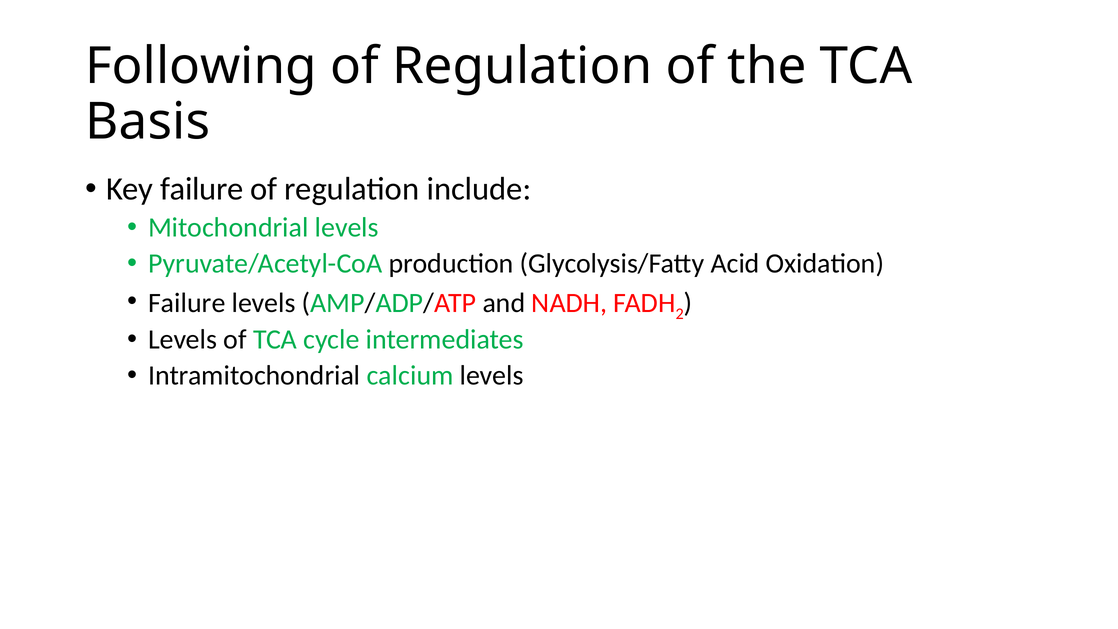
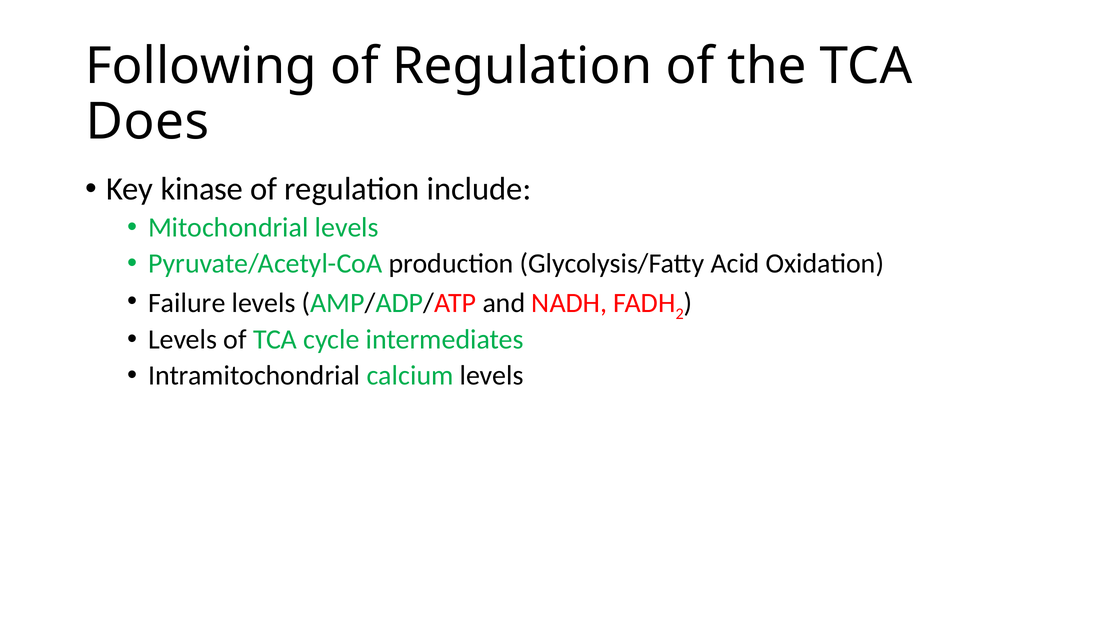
Basis: Basis -> Does (148, 122)
Key failure: failure -> kinase (202, 189)
